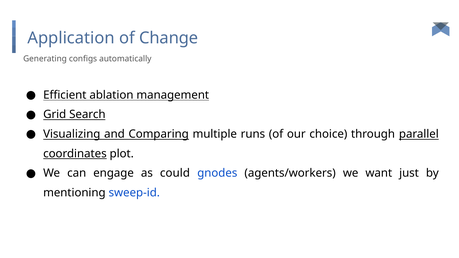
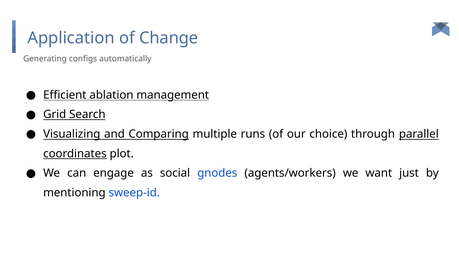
could: could -> social (175, 173)
